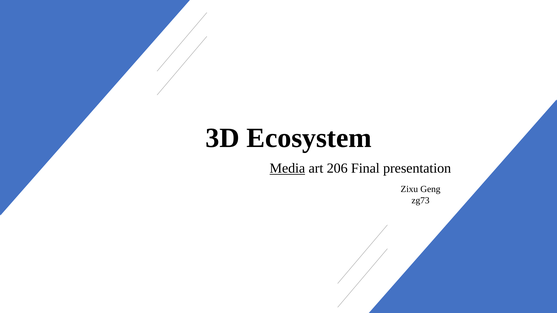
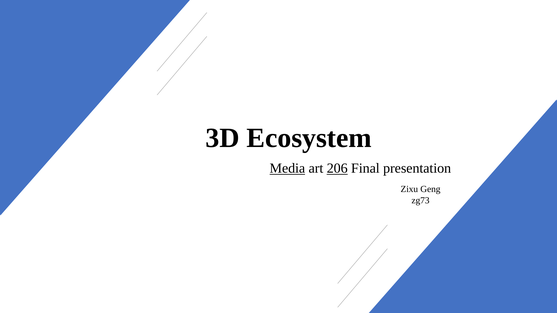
206 underline: none -> present (337, 169)
